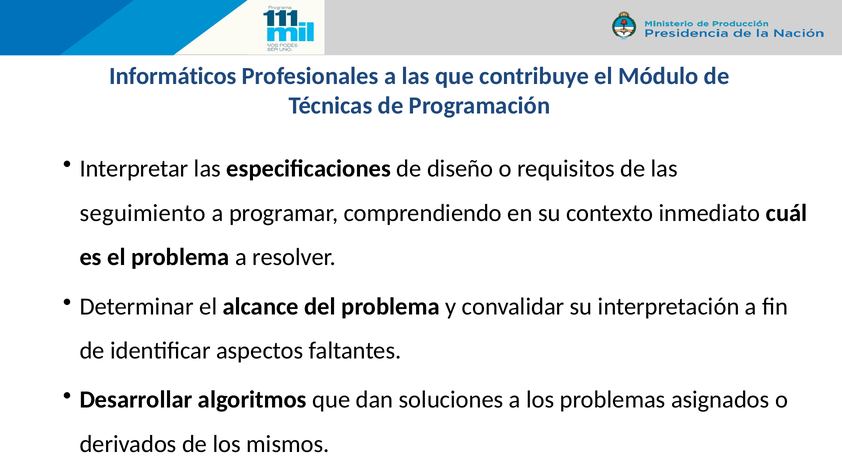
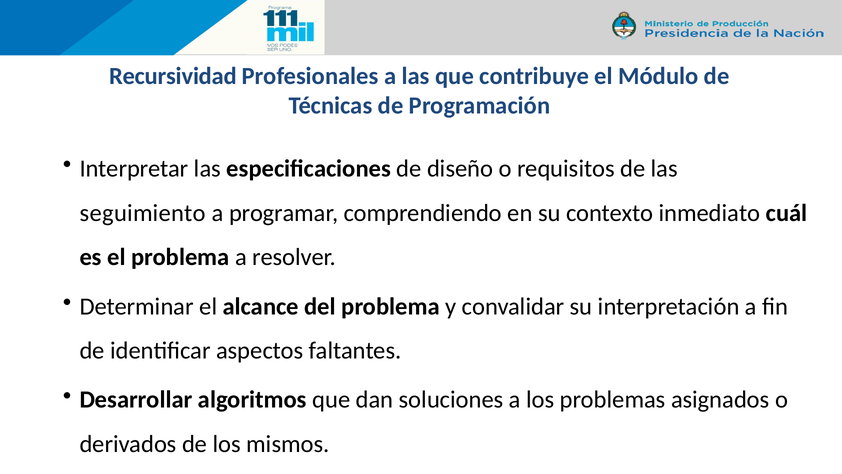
Informáticos: Informáticos -> Recursividad (173, 76)
